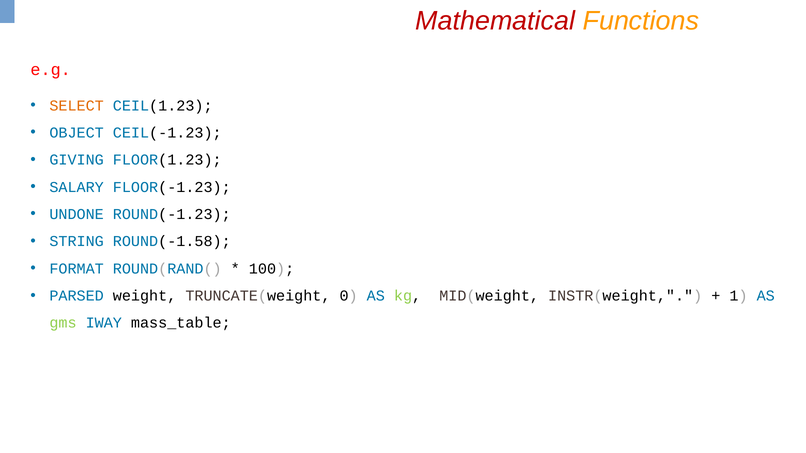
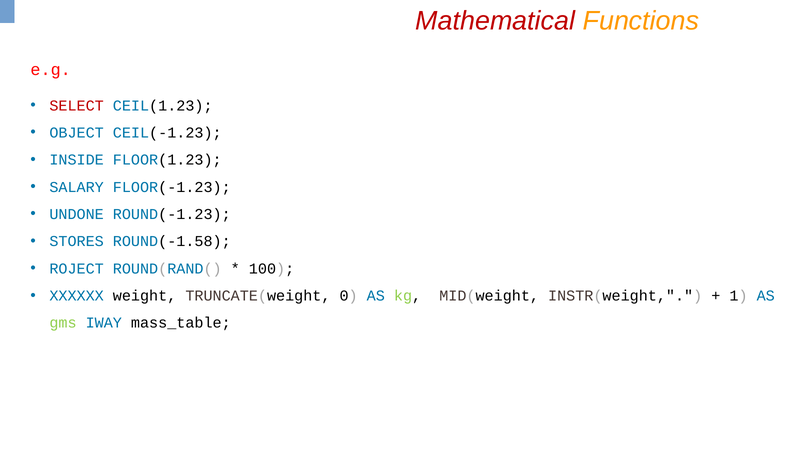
SELECT colour: orange -> red (77, 106)
GIVING: GIVING -> INSIDE (77, 160)
STRING: STRING -> STORES (77, 242)
FORMAT: FORMAT -> ROJECT (77, 269)
PARSED: PARSED -> XXXXXX (77, 296)
